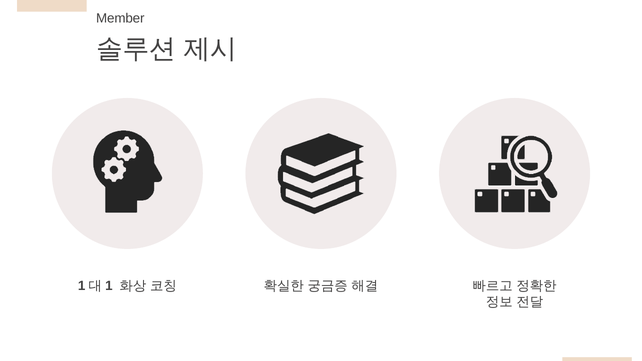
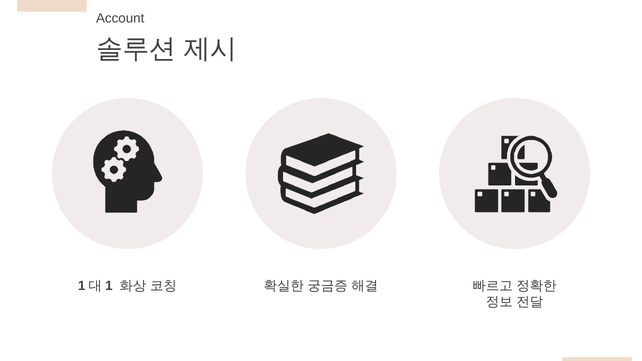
Member: Member -> Account (120, 19)
